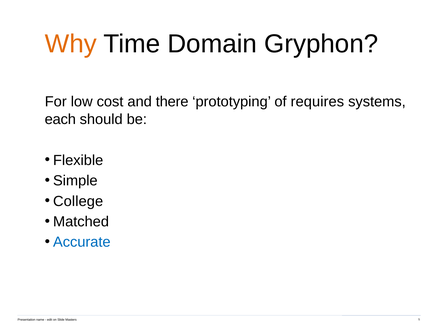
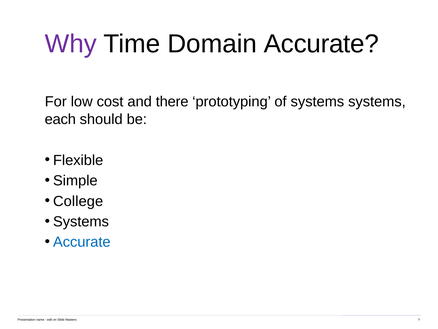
Why colour: orange -> purple (71, 44)
Domain Gryphon: Gryphon -> Accurate (321, 44)
of requires: requires -> systems (317, 102)
Matched: Matched -> Systems (81, 221)
